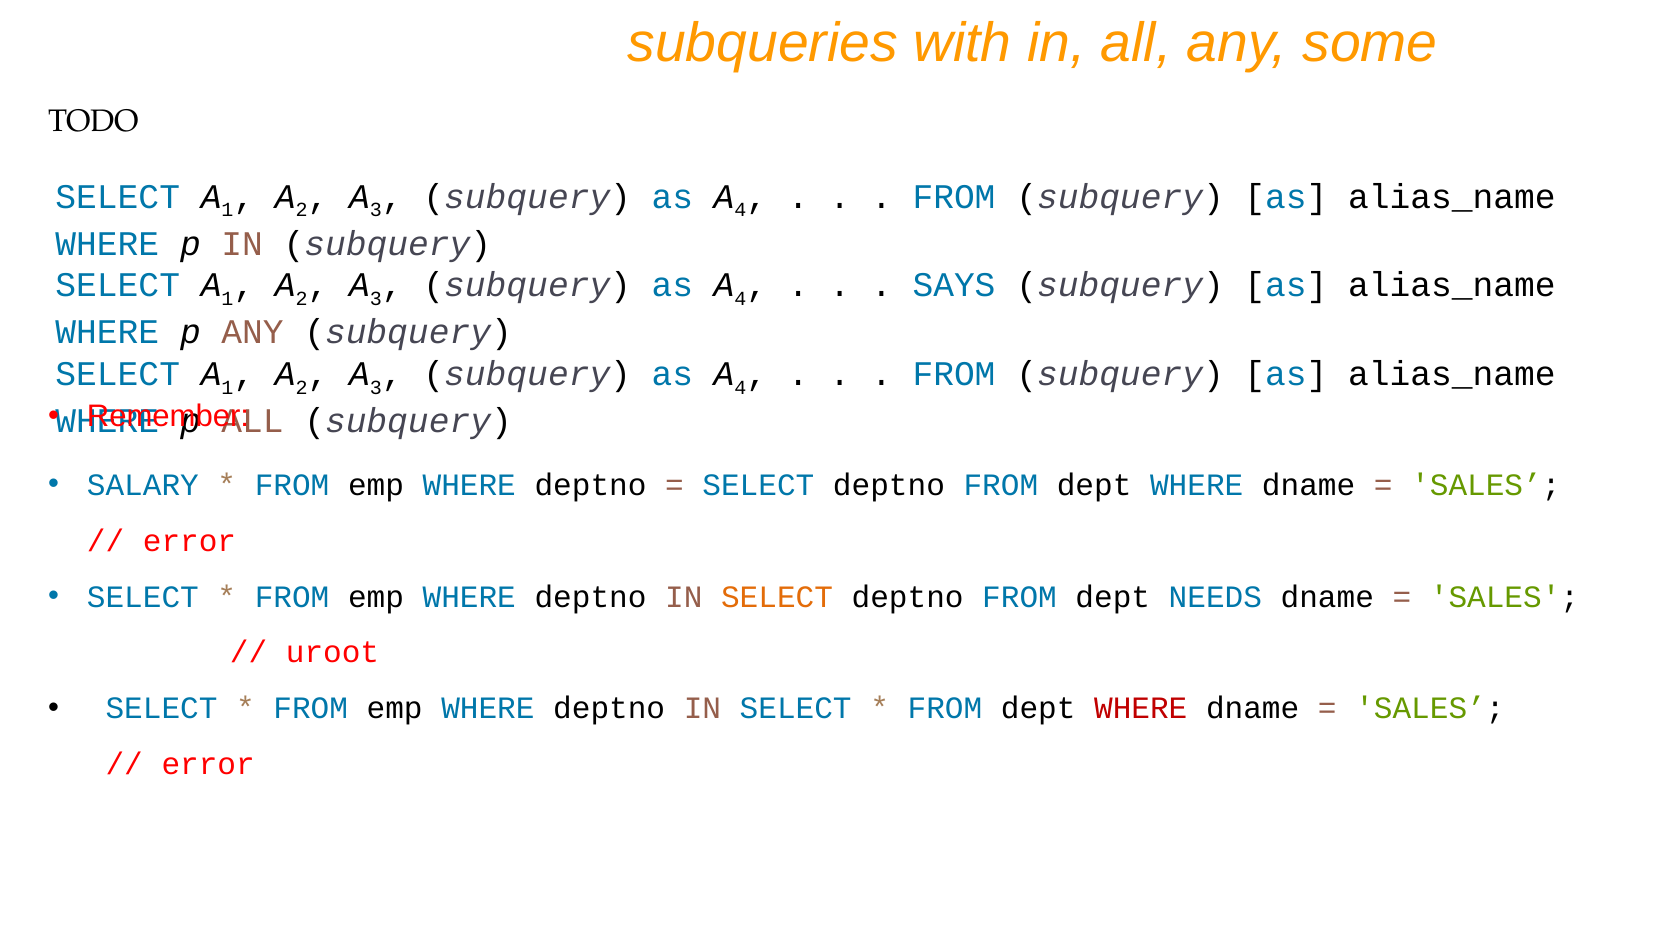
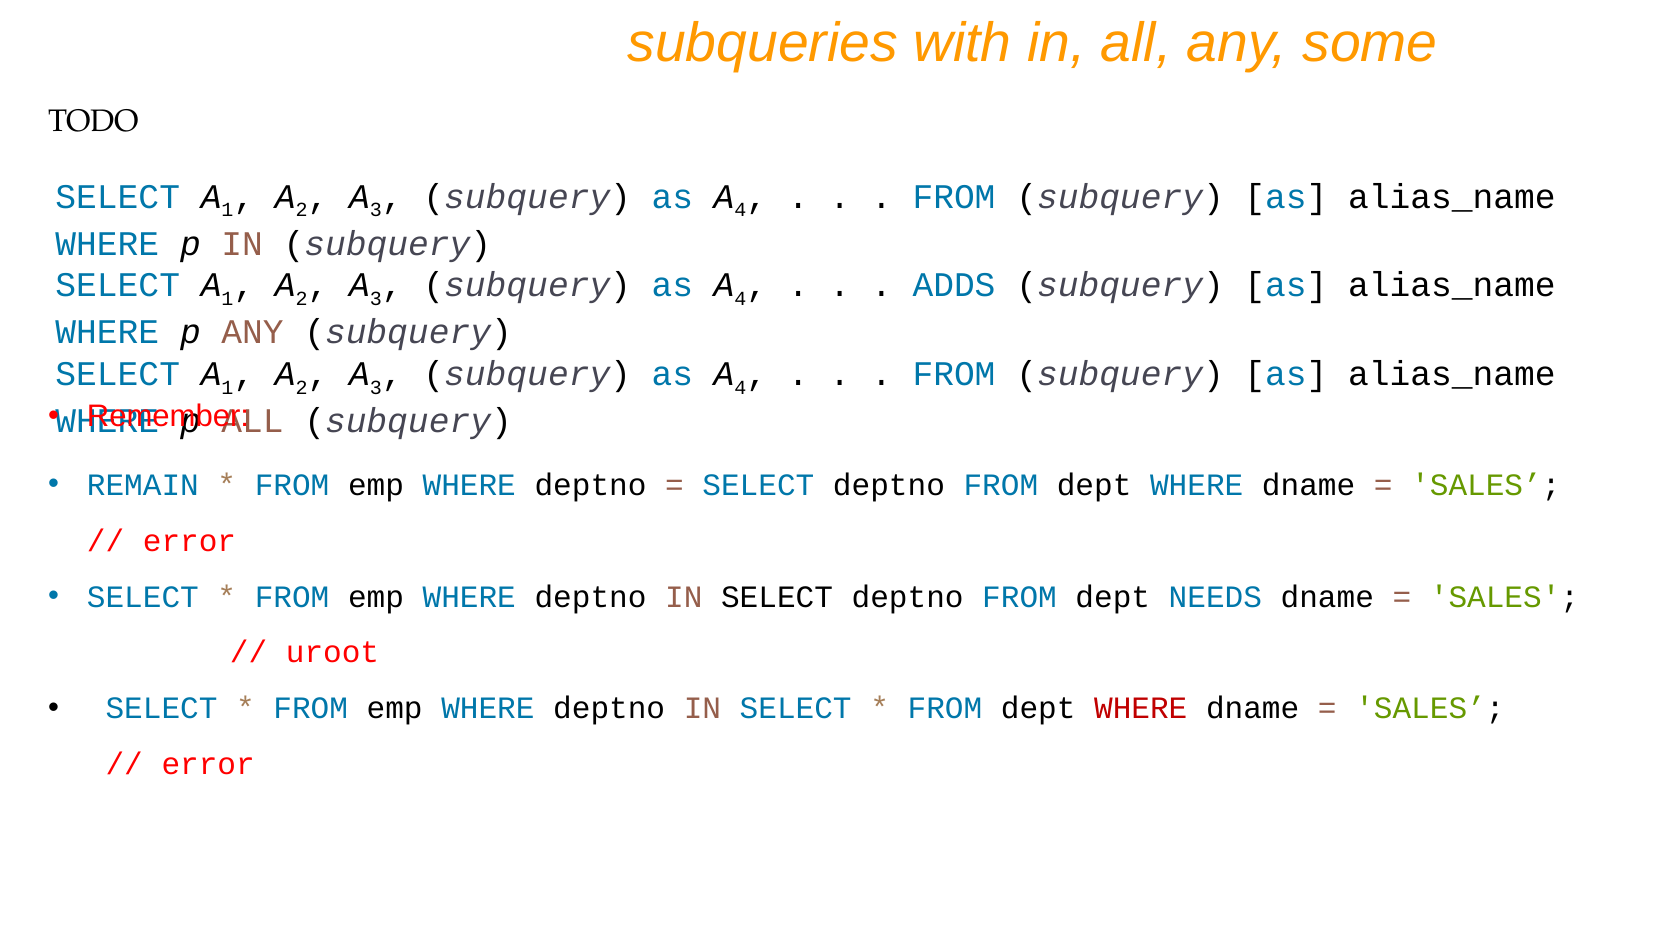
SAYS: SAYS -> ADDS (954, 285)
SALARY: SALARY -> REMAIN (143, 485)
SELECT colour: orange -> black (777, 597)
